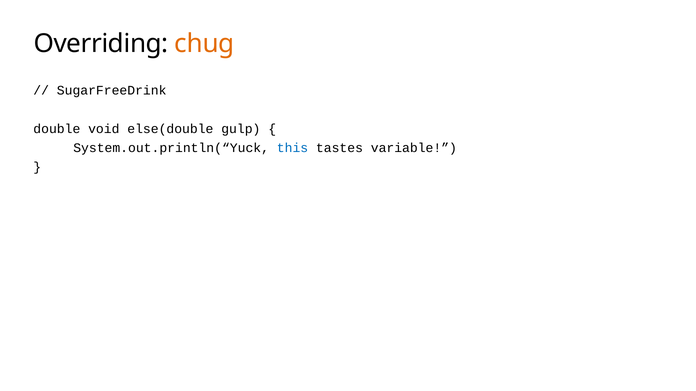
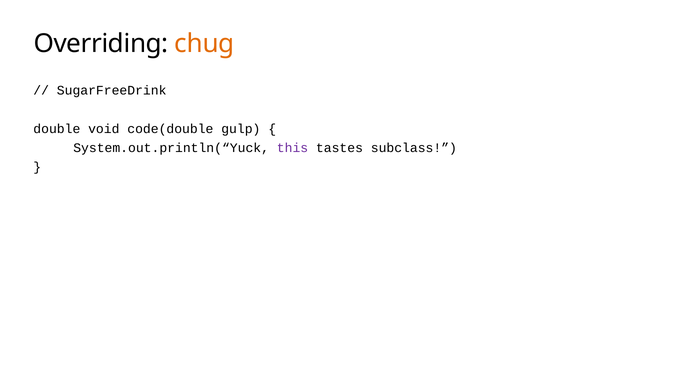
else(double: else(double -> code(double (170, 129)
this colour: blue -> purple (293, 148)
variable: variable -> subclass (414, 148)
